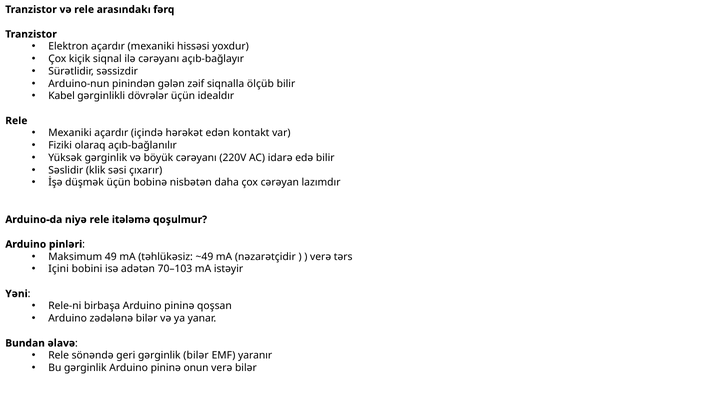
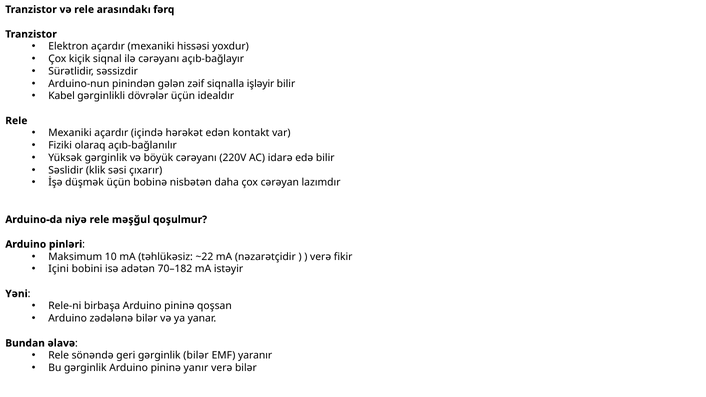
ölçüb: ölçüb -> işləyir (261, 84)
itələmə: itələmə -> məşğul (131, 220)
49: 49 -> 10 (111, 257)
~49: ~49 -> ~22 (204, 257)
tərs: tərs -> fikir (343, 257)
70–103: 70–103 -> 70–182 (175, 269)
onun: onun -> yanır (196, 368)
